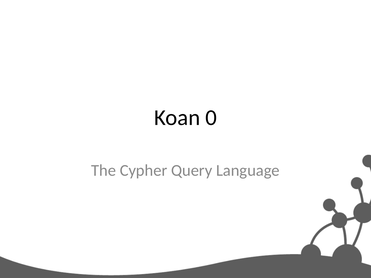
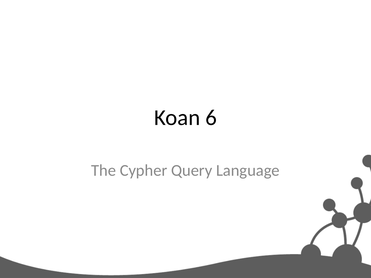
0: 0 -> 6 (211, 118)
